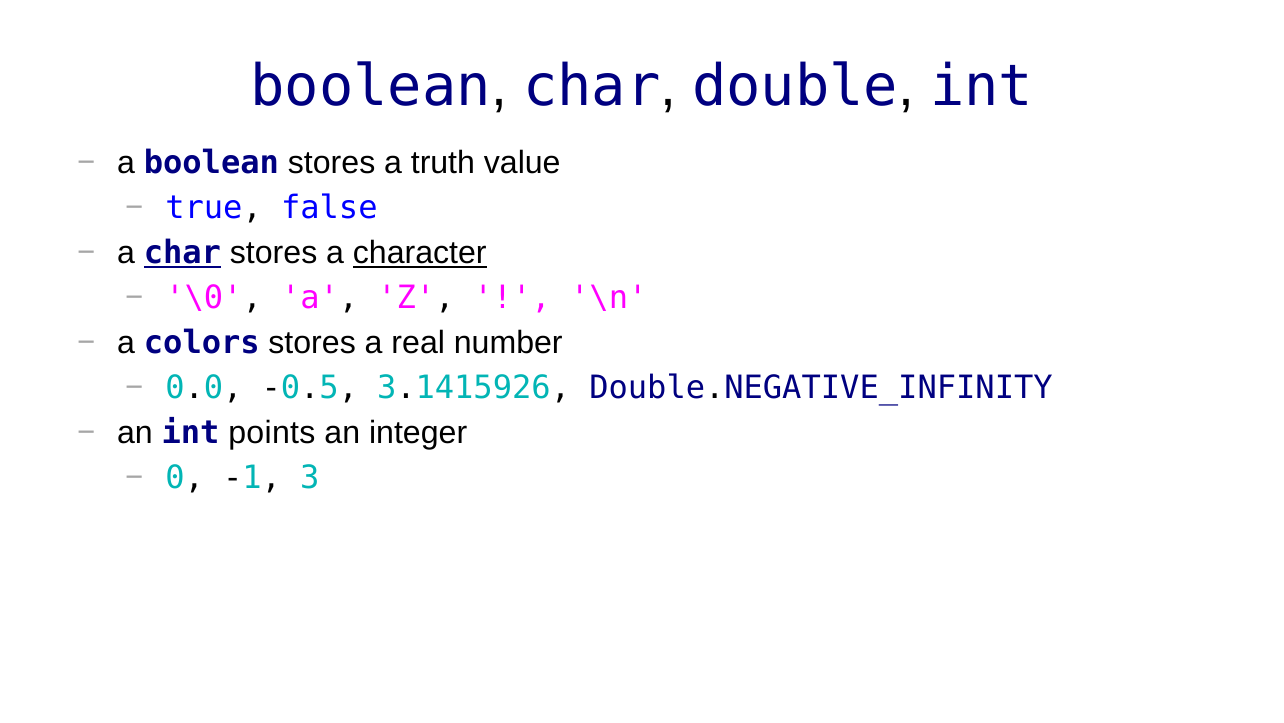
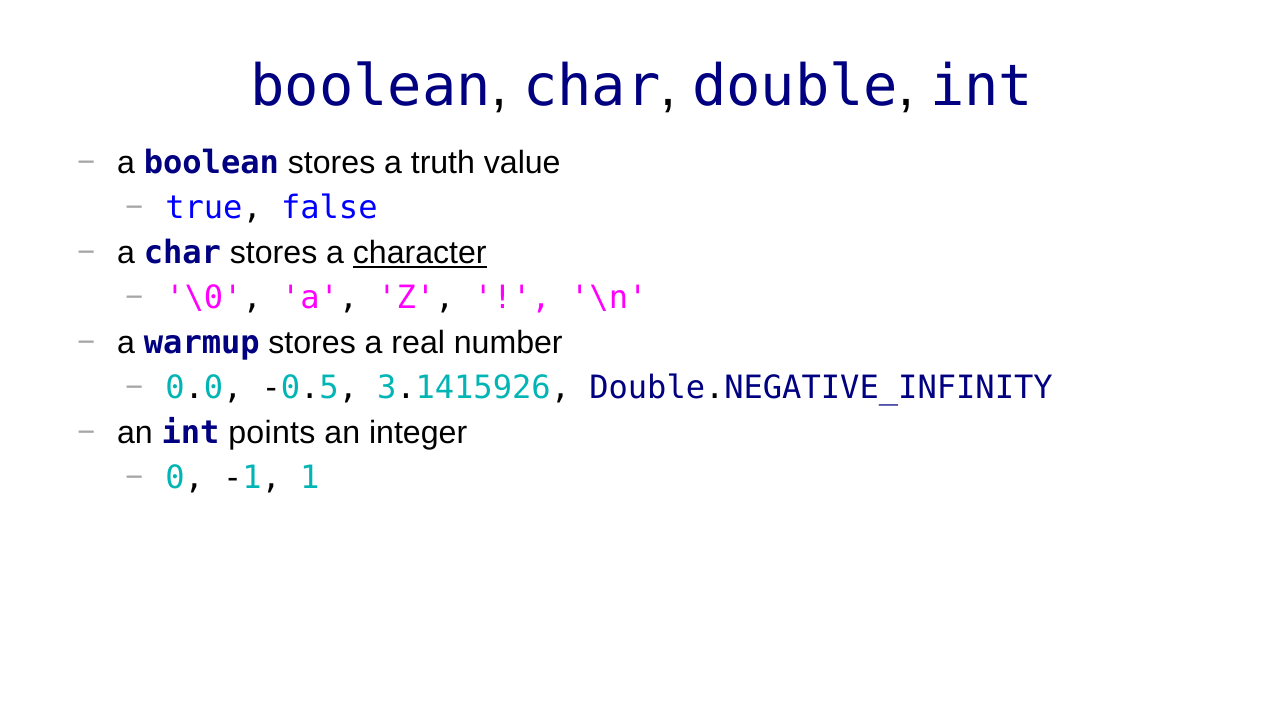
char underline: present -> none (182, 253)
colors: colors -> warmup (202, 343)
3: 3 -> 1 (310, 478)
